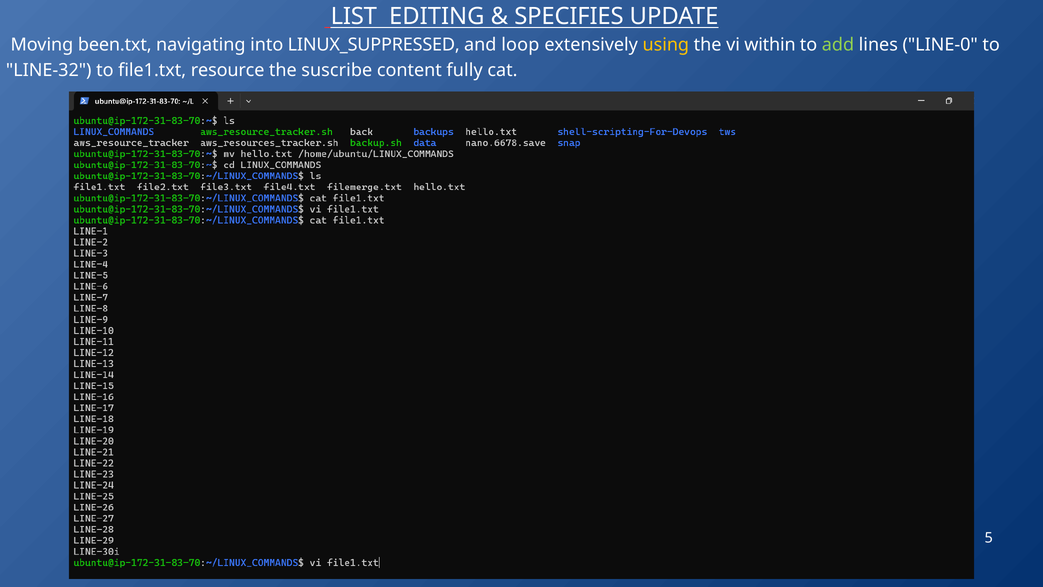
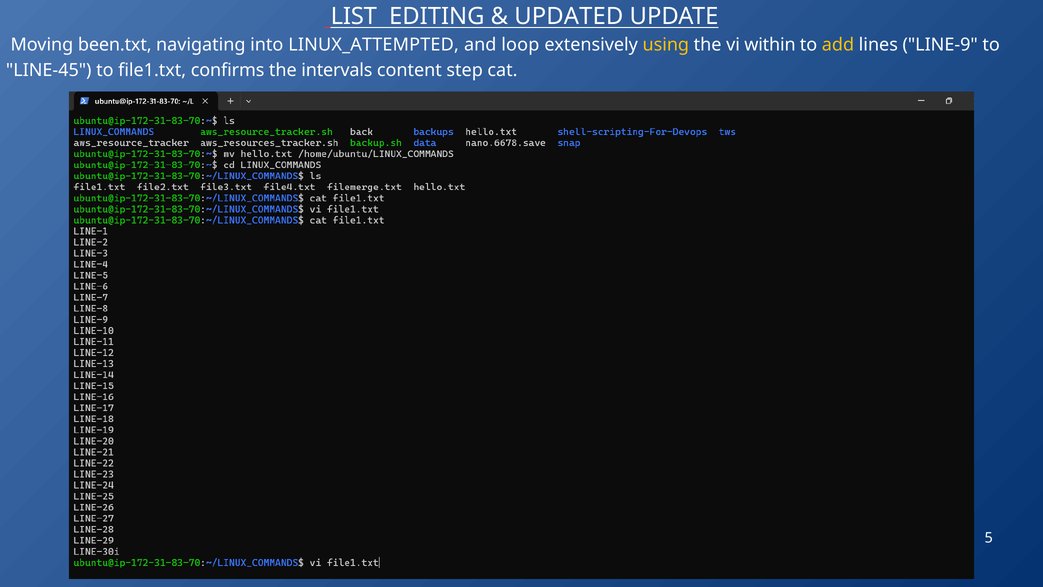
SPECIFIES: SPECIFIES -> UPDATED (569, 17)
LINUX_SUPPRESSED: LINUX_SUPPRESSED -> LINUX_ATTEMPTED (374, 45)
add colour: light green -> yellow (838, 45)
LINE-0: LINE-0 -> LINE-9 (940, 45)
LINE-32: LINE-32 -> LINE-45 (49, 70)
resource: resource -> confirms (228, 70)
suscribe: suscribe -> intervals (337, 70)
fully: fully -> step (465, 70)
